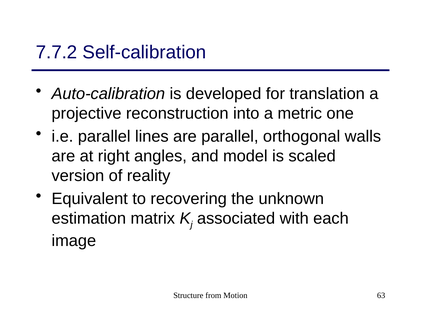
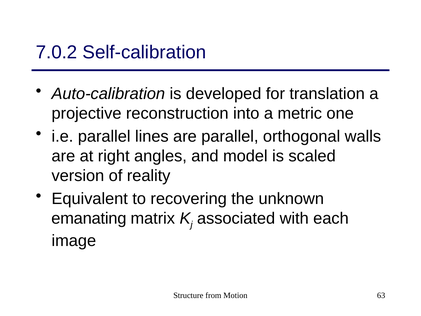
7.7.2: 7.7.2 -> 7.0.2 (57, 52)
estimation: estimation -> emanating (89, 218)
